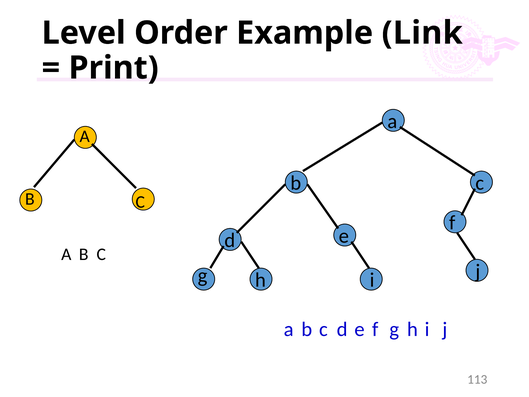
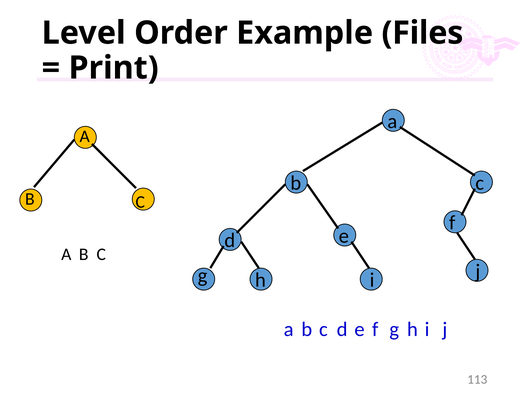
Link: Link -> Files (422, 33)
